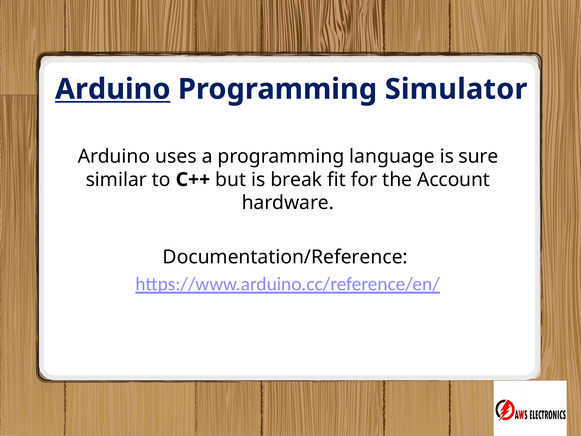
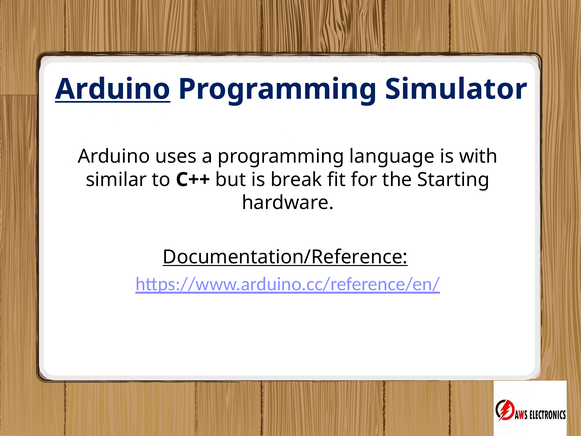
sure: sure -> with (478, 156)
Account: Account -> Starting (453, 180)
Documentation/Reference underline: none -> present (285, 257)
